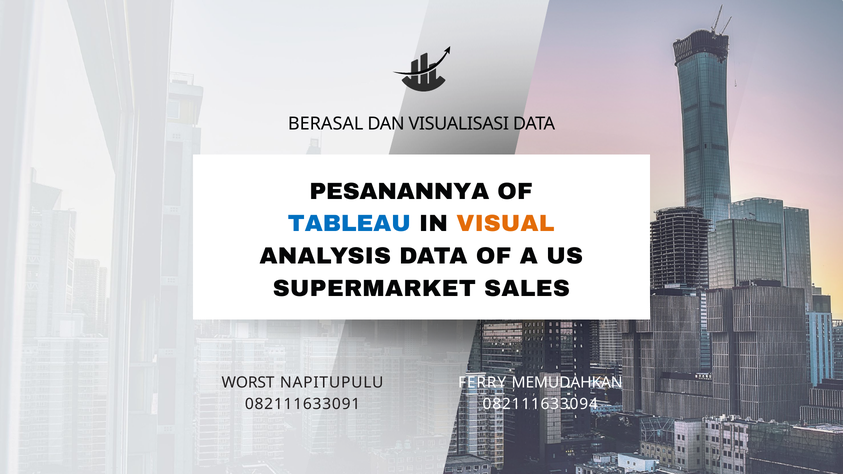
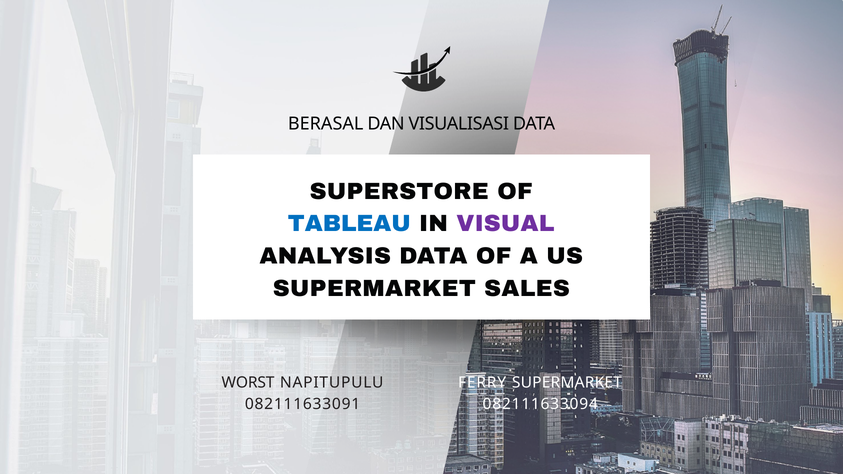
PESANANNYA: PESANANNYA -> SUPERSTORE (399, 191)
VISUAL colour: orange -> purple (505, 224)
FERRY MEMUDAHKAN: MEMUDAHKAN -> SUPERMARKET (567, 383)
